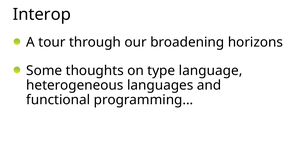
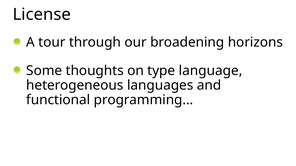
Interop: Interop -> License (42, 14)
